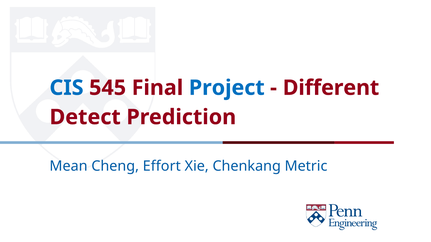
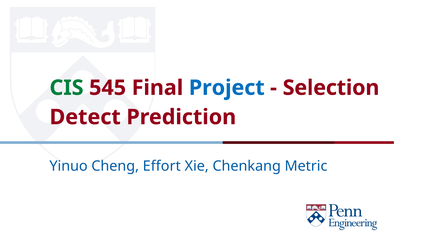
CIS colour: blue -> green (67, 88)
Different: Different -> Selection (331, 88)
Mean: Mean -> Yinuo (69, 166)
